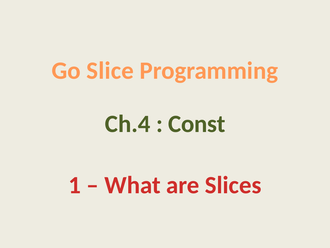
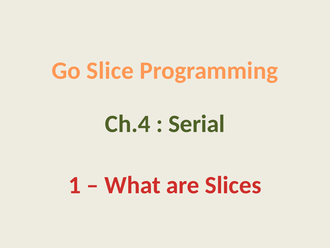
Const: Const -> Serial (197, 124)
